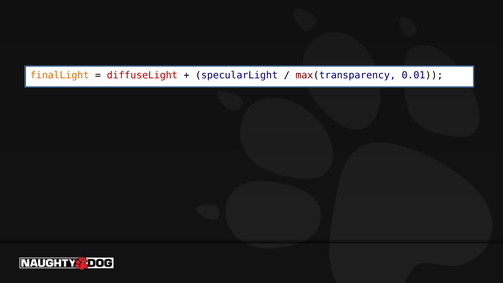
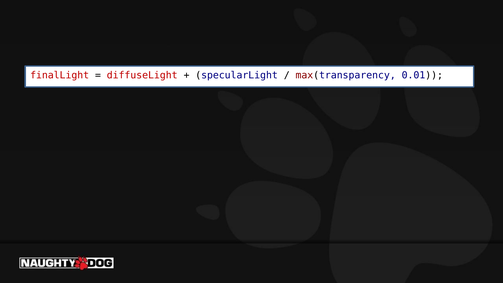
finalLight colour: orange -> red (60, 75)
